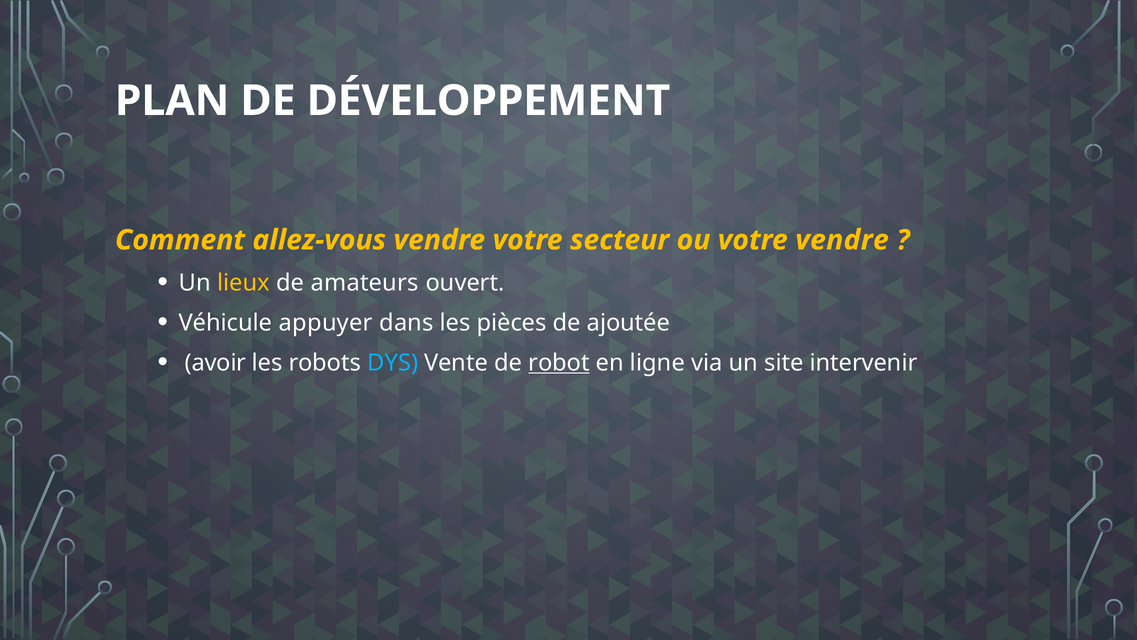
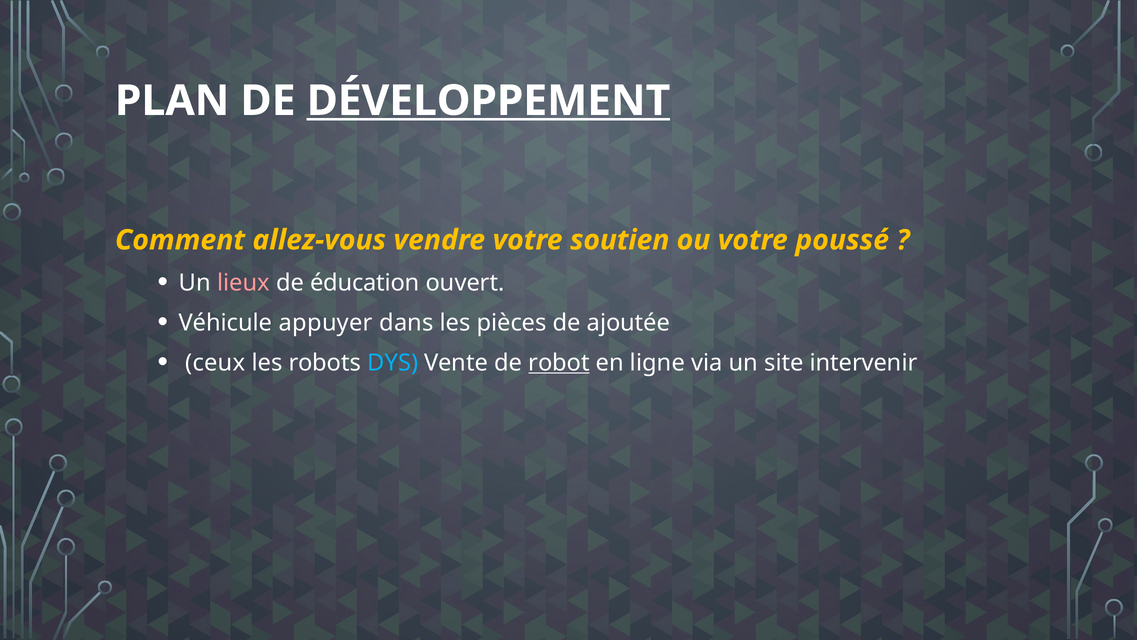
DÉVELOPPEMENT underline: none -> present (488, 101)
secteur: secteur -> soutien (620, 240)
votre vendre: vendre -> poussé (842, 240)
lieux colour: yellow -> pink (243, 282)
amateurs: amateurs -> éducation (365, 282)
avoir: avoir -> ceux (215, 363)
